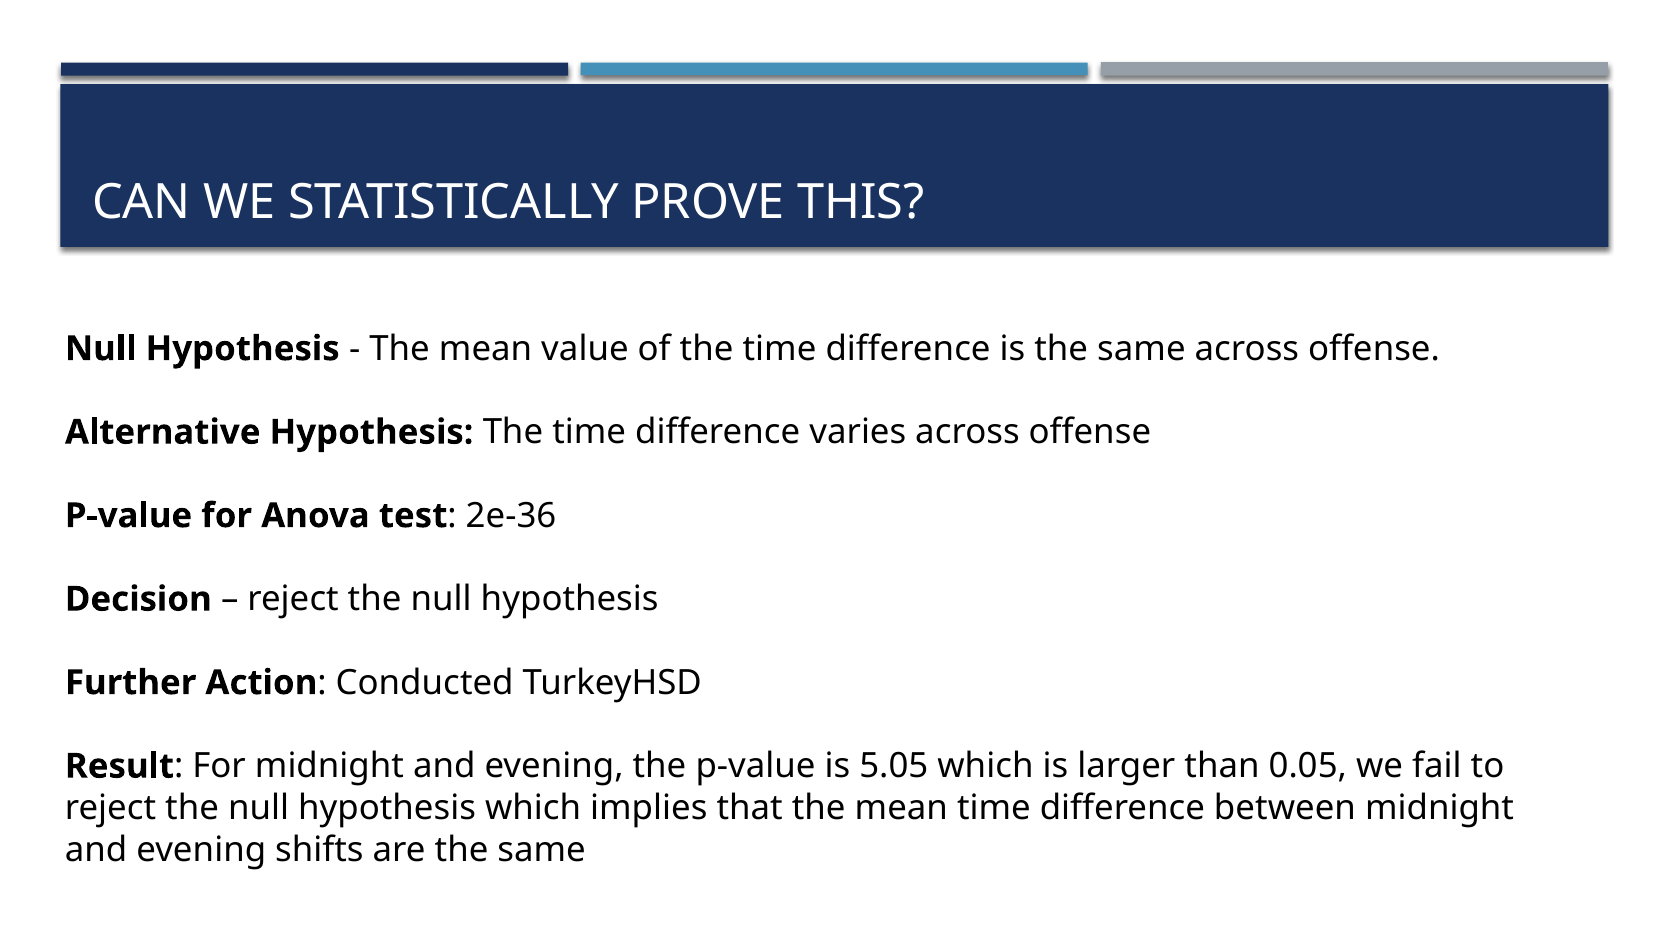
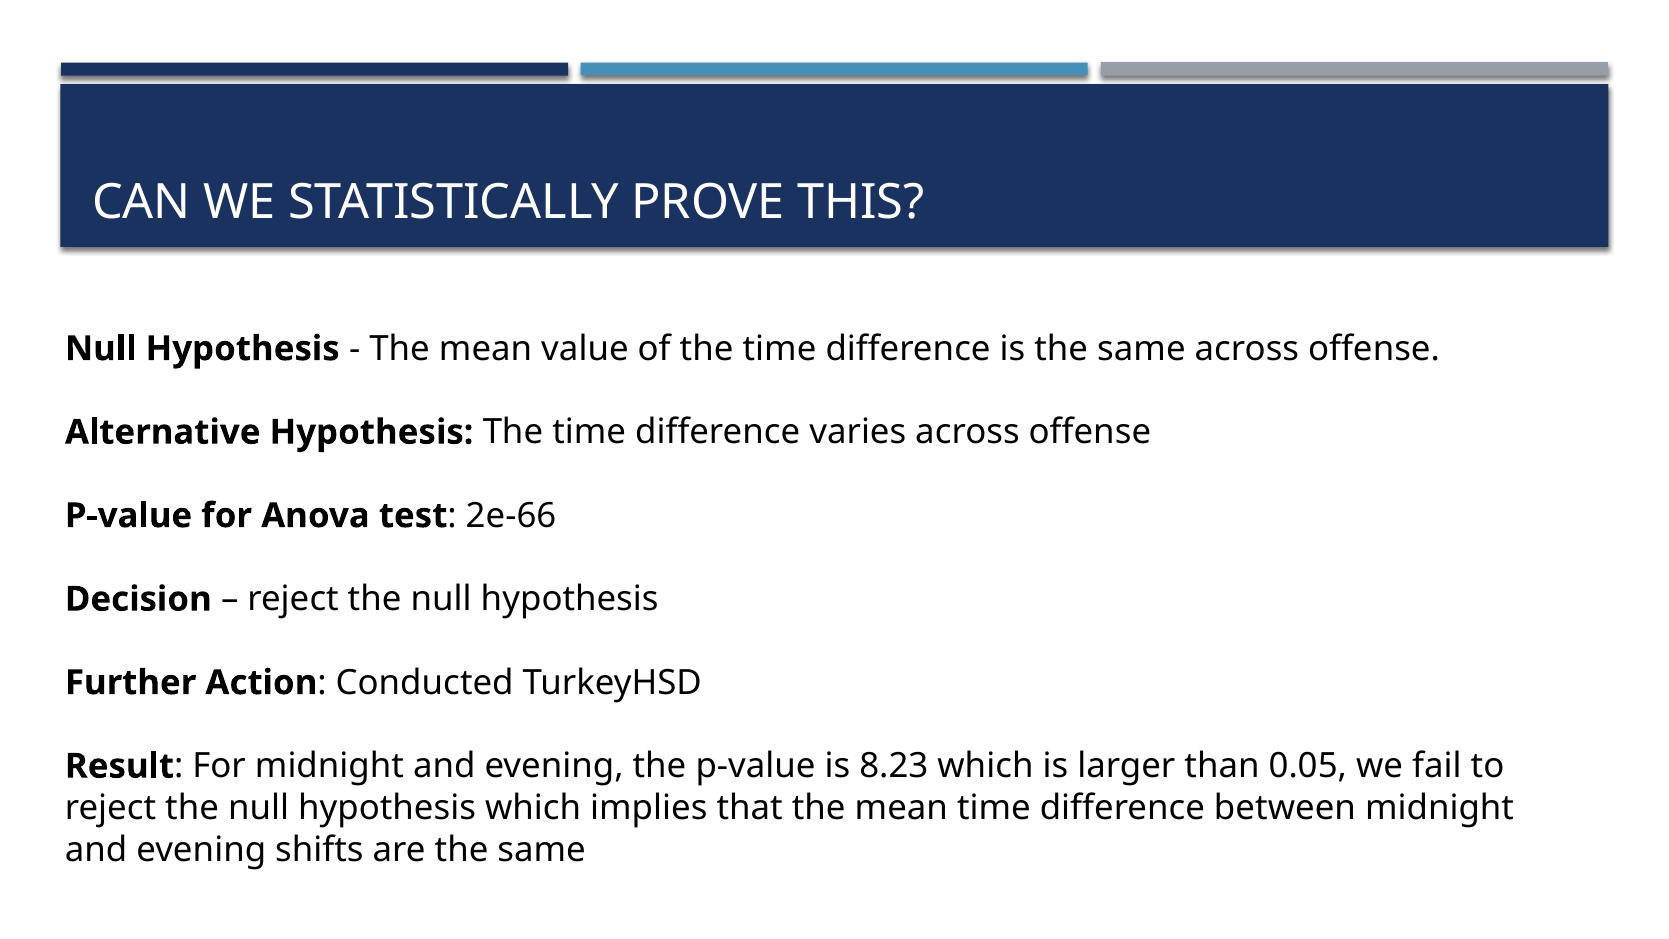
2e-36: 2e-36 -> 2e-66 (511, 516)
5.05: 5.05 -> 8.23 (894, 766)
